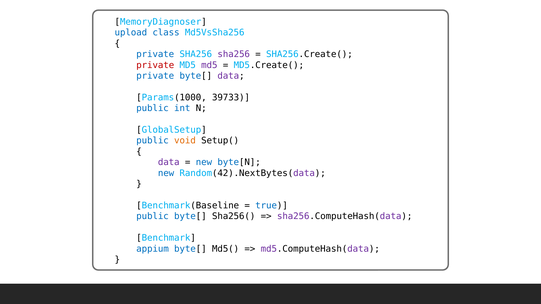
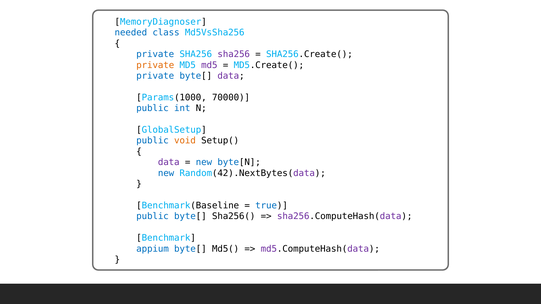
upload: upload -> needed (131, 33)
private colour: red -> orange (155, 65)
39733: 39733 -> 70000 (231, 98)
